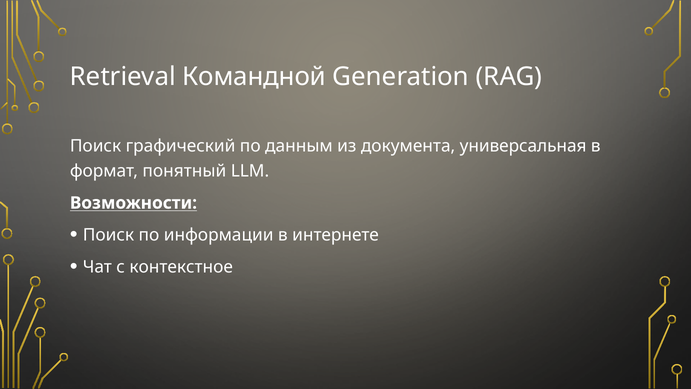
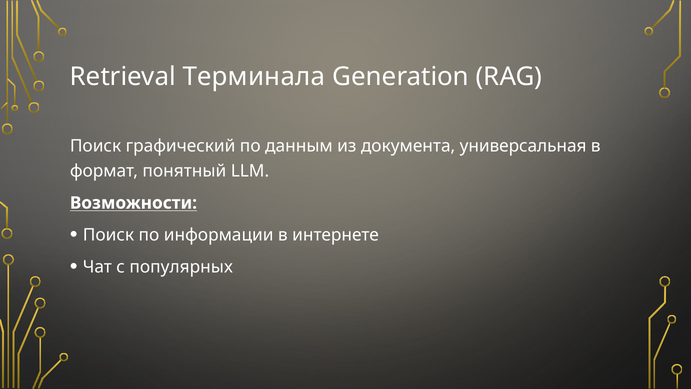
Командной: Командной -> Терминала (254, 77)
контекстное: контекстное -> популярных (181, 267)
